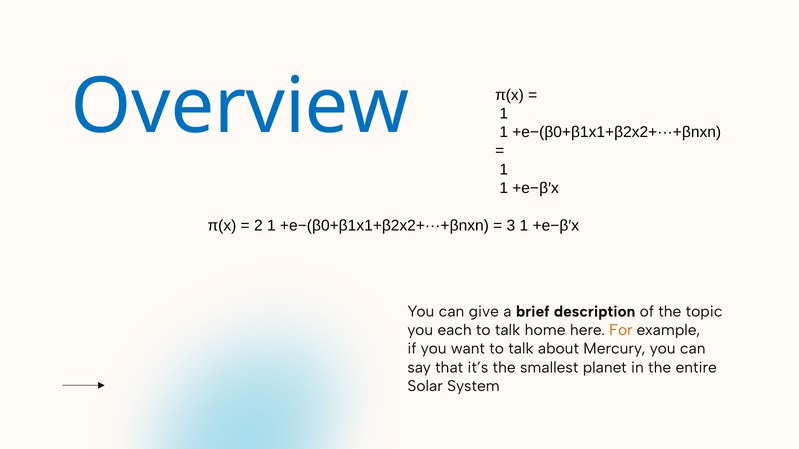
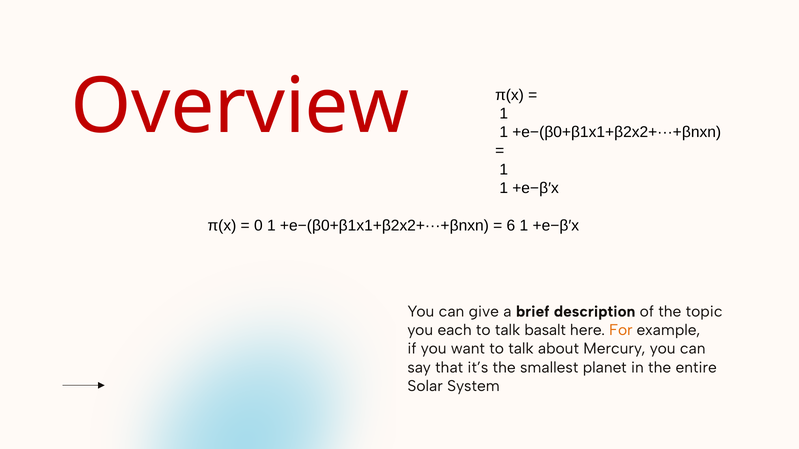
Overview colour: blue -> red (240, 107)
2: 2 -> 0 (258, 226)
3: 3 -> 6 (511, 226)
home: home -> basalt (545, 330)
